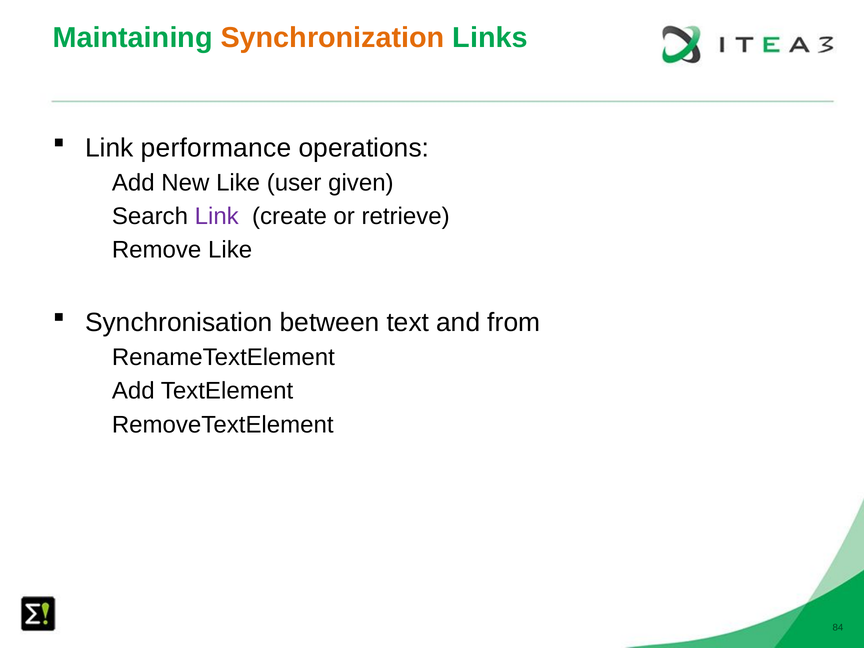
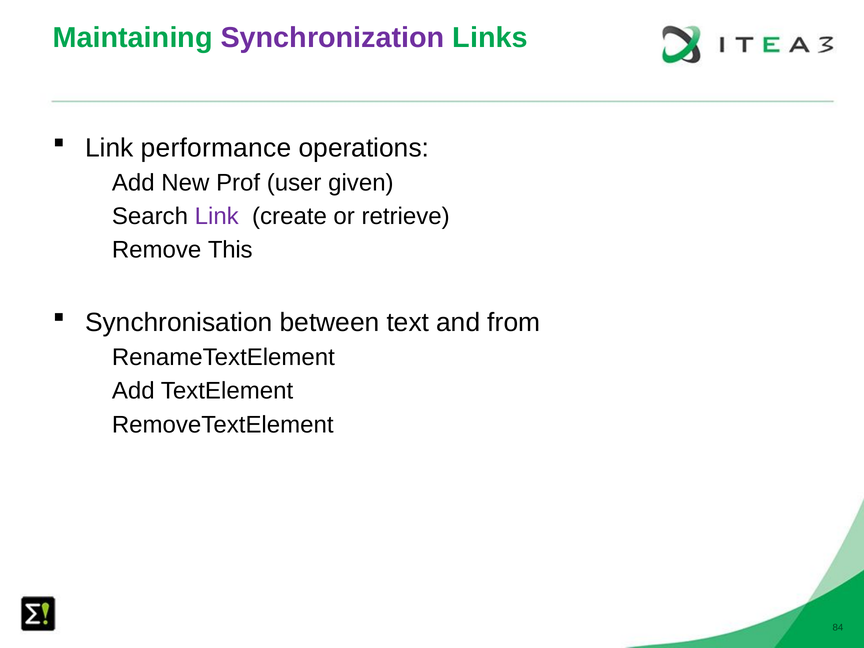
Synchronization colour: orange -> purple (333, 38)
New Like: Like -> Prof (238, 183)
Remove Like: Like -> This (230, 250)
